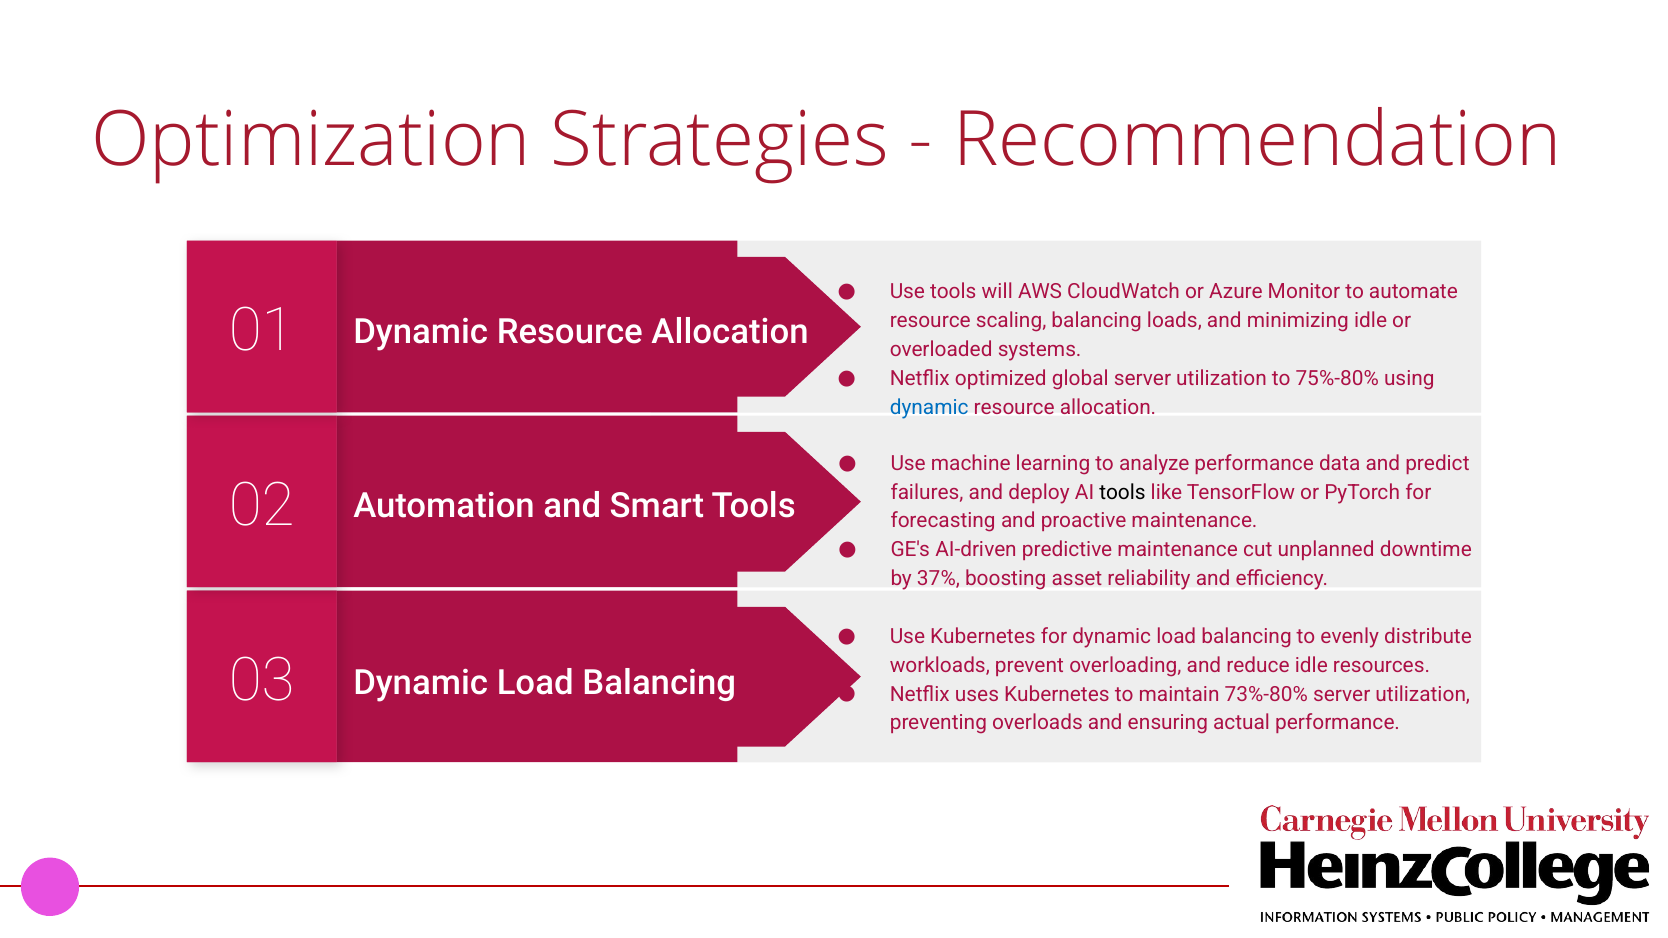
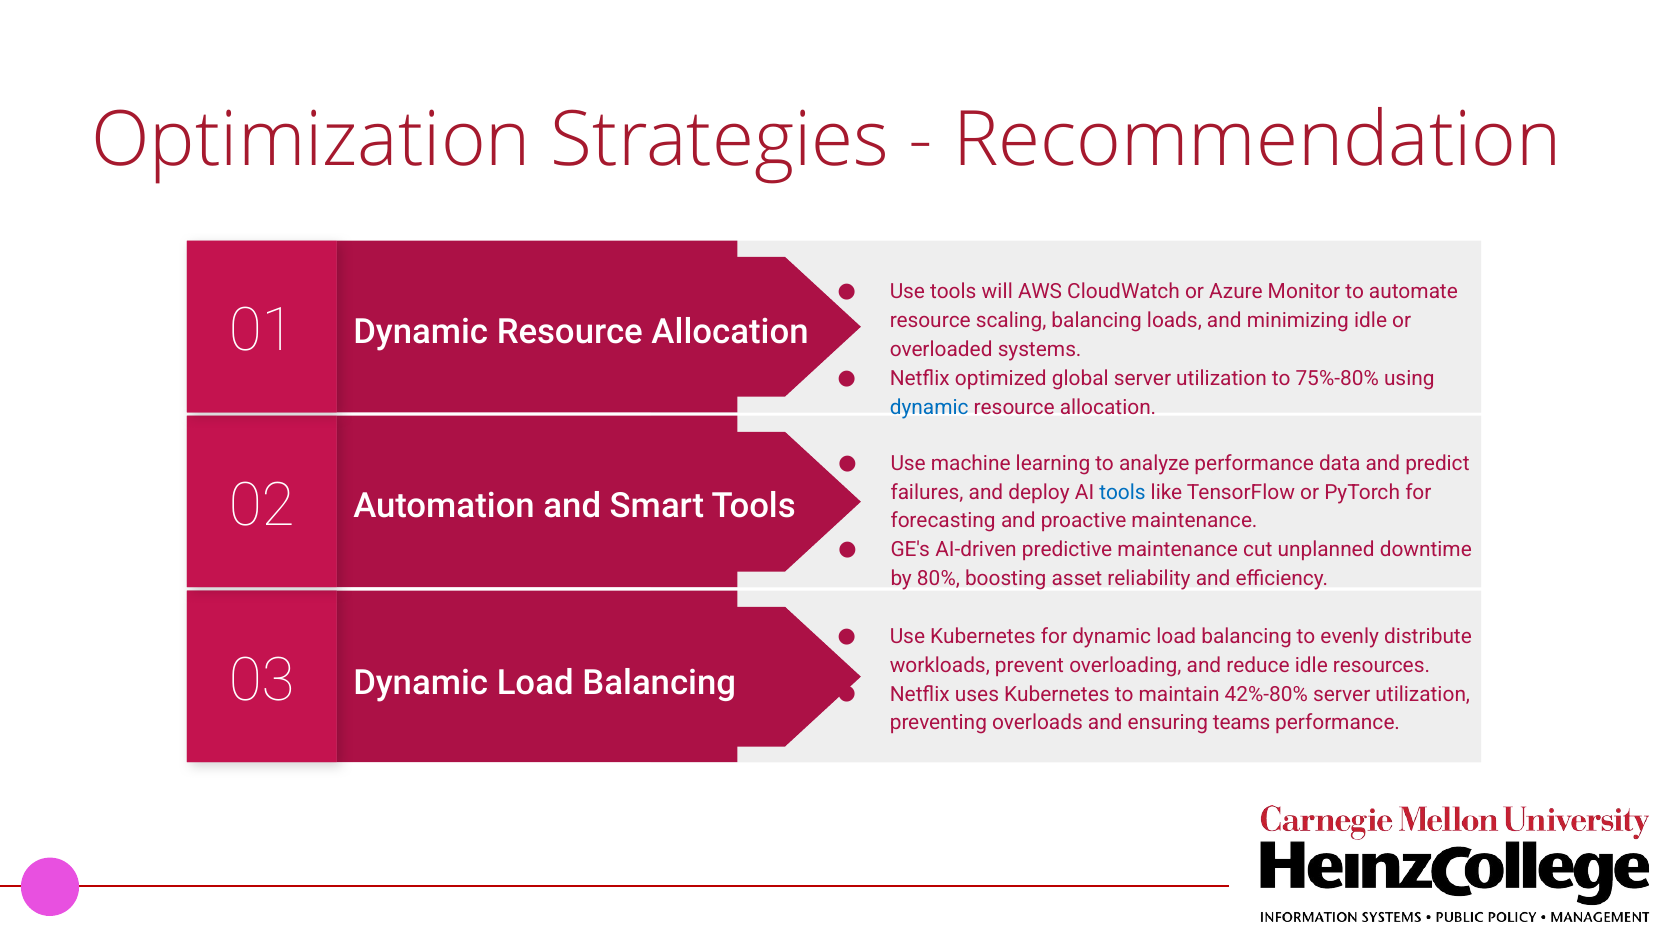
tools colour: black -> blue (1122, 492)
37%: 37% -> 80% (938, 579)
73%-80%: 73%-80% -> 42%-80% (1266, 694)
actual: actual -> teams (1242, 723)
